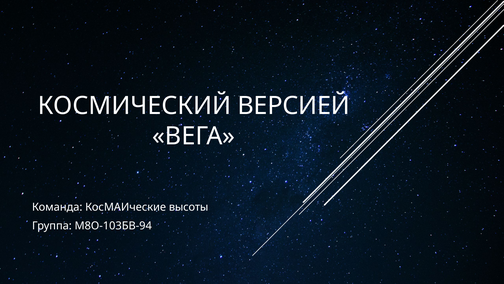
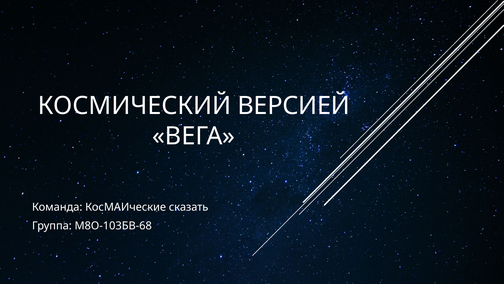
высоты: высоты -> сказать (189, 207)
М8О-103БВ-94: М8О-103БВ-94 -> М8О-103БВ-68 (113, 225)
